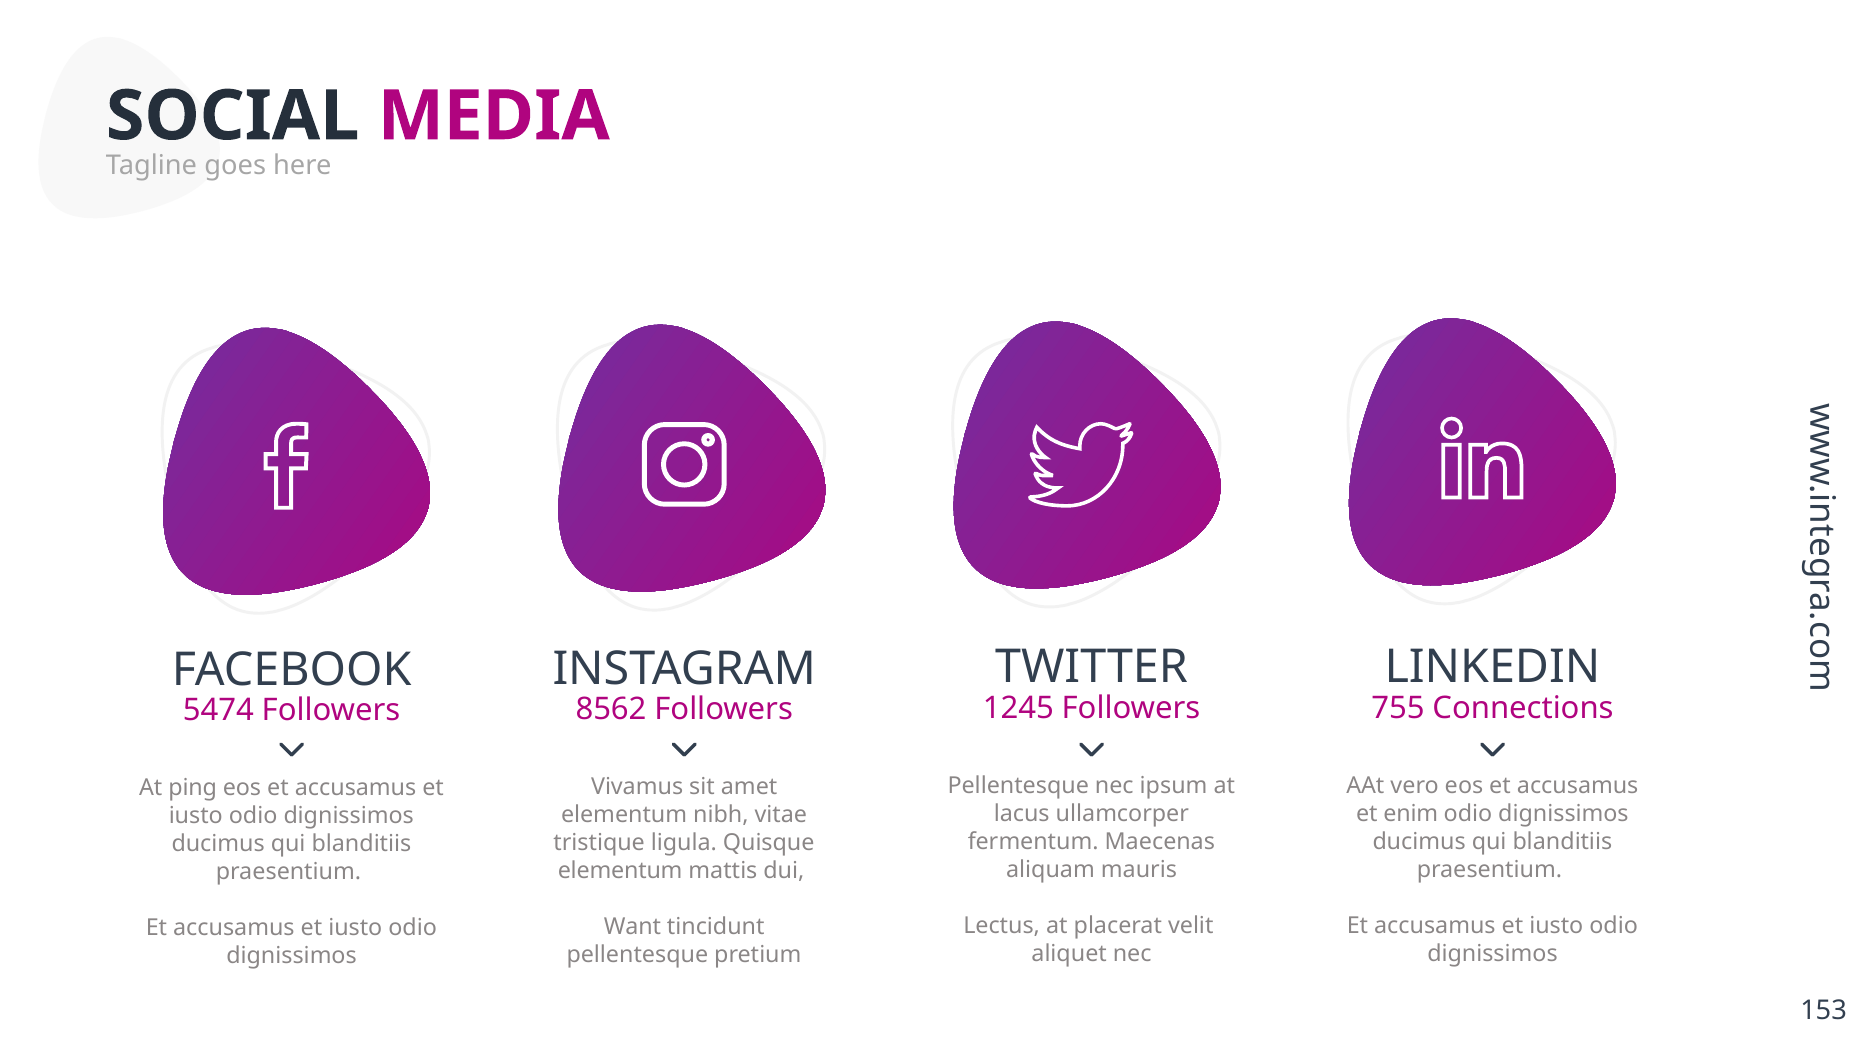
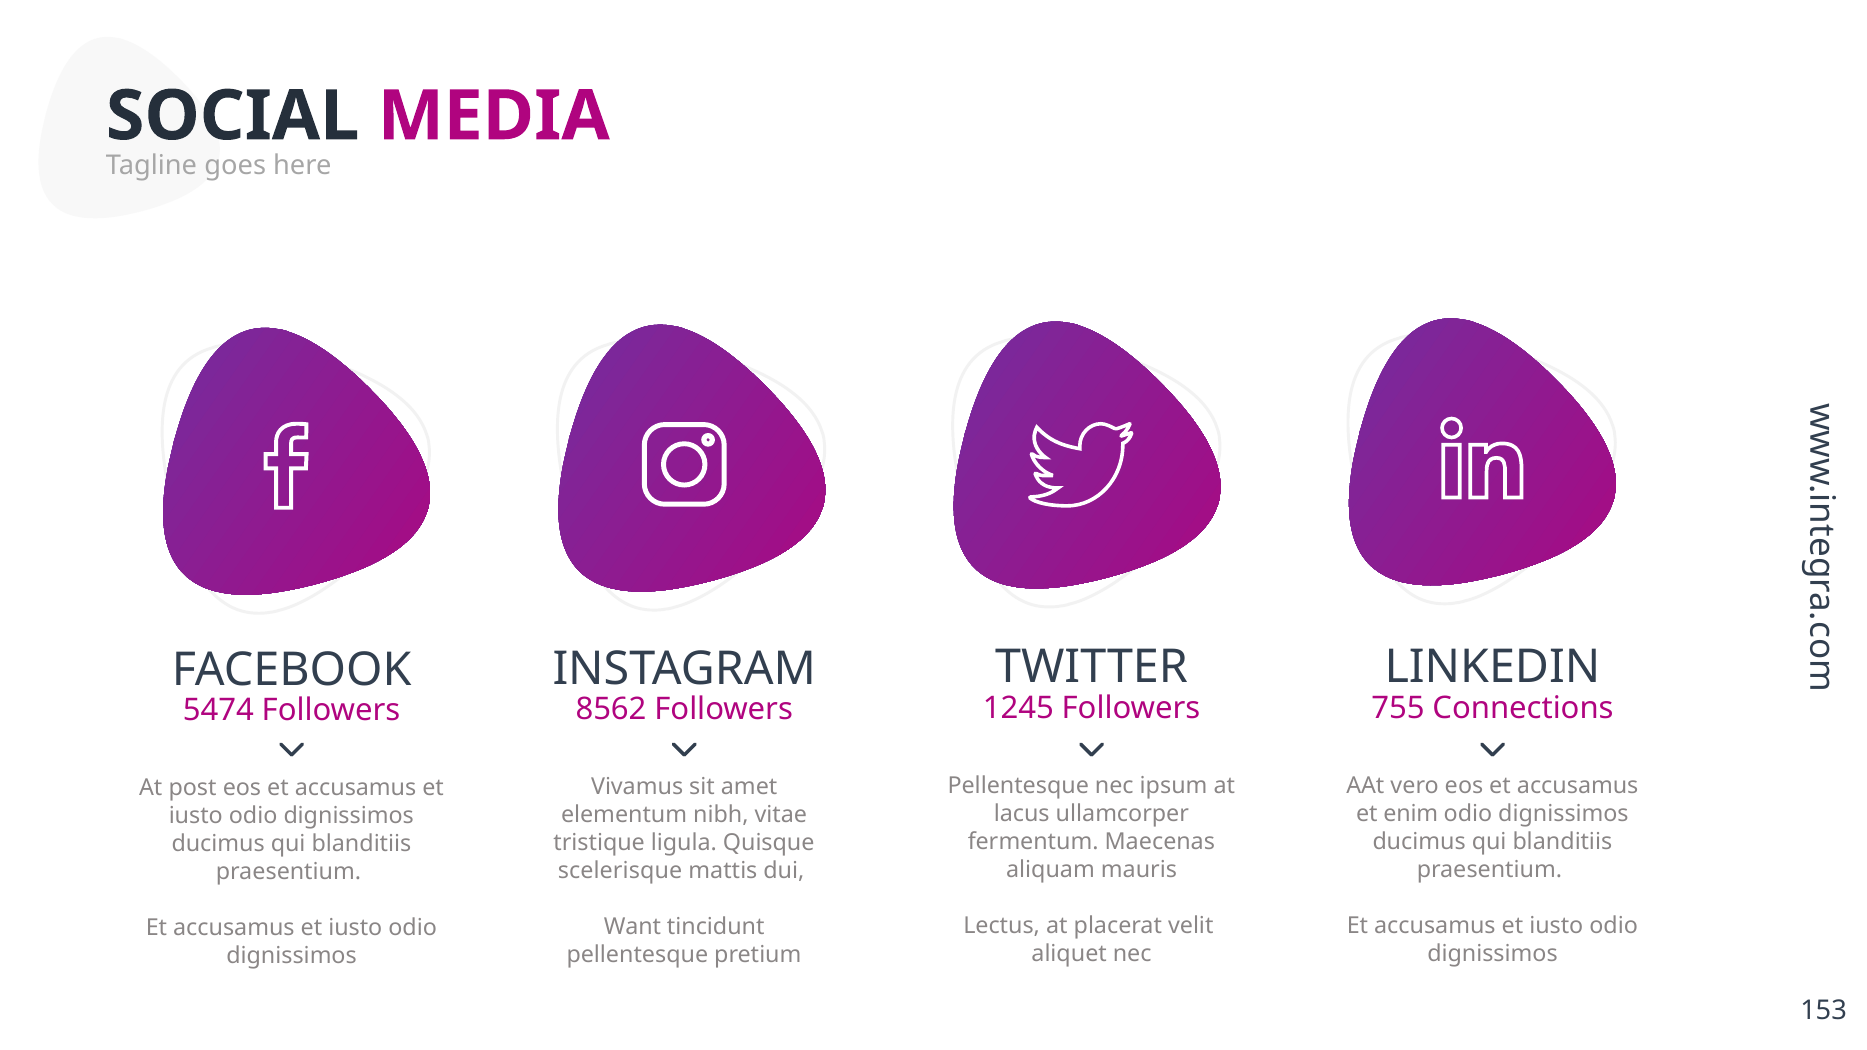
ping: ping -> post (193, 788)
elementum: elementum -> scelerisque (620, 871)
